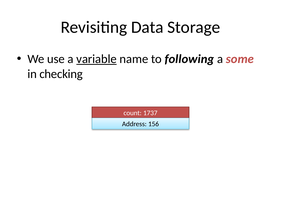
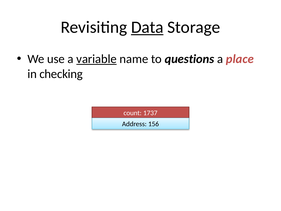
Data underline: none -> present (147, 27)
following: following -> questions (189, 59)
some: some -> place (240, 59)
